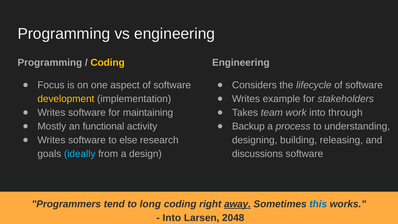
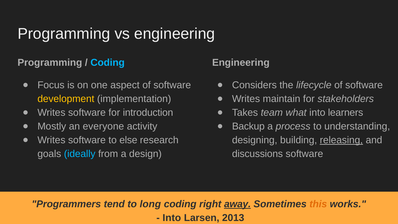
Coding colour: yellow -> light blue (108, 63)
example: example -> maintain (282, 99)
maintaining: maintaining -> introduction (148, 113)
work: work -> what (296, 113)
through: through -> learners (346, 113)
functional: functional -> everyone (103, 126)
releasing underline: none -> present (341, 140)
this colour: blue -> orange (318, 204)
2048: 2048 -> 2013 (233, 218)
